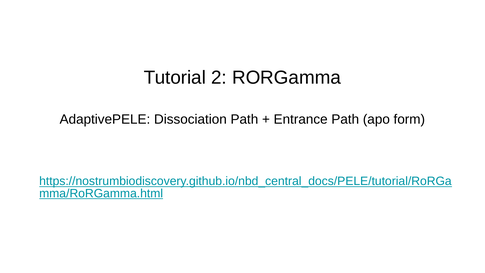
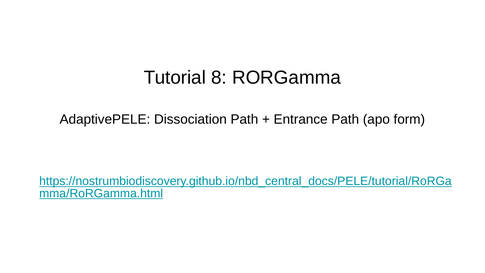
2: 2 -> 8 (219, 77)
